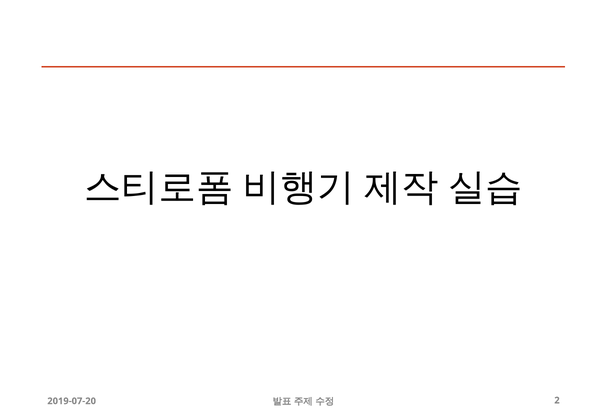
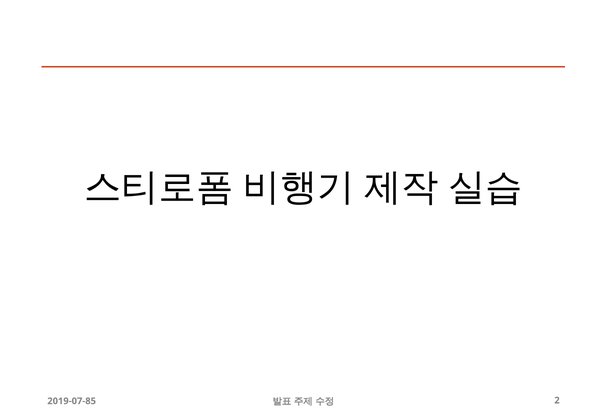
2019-07-20: 2019-07-20 -> 2019-07-85 (72, 401)
